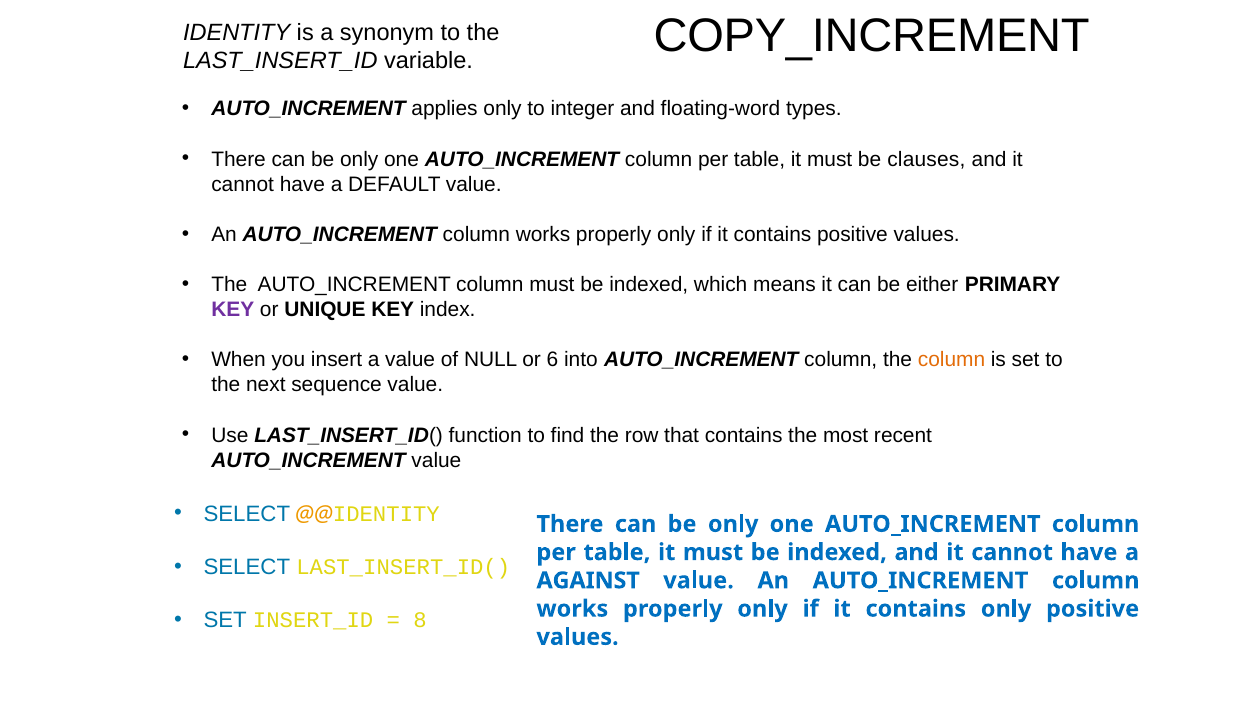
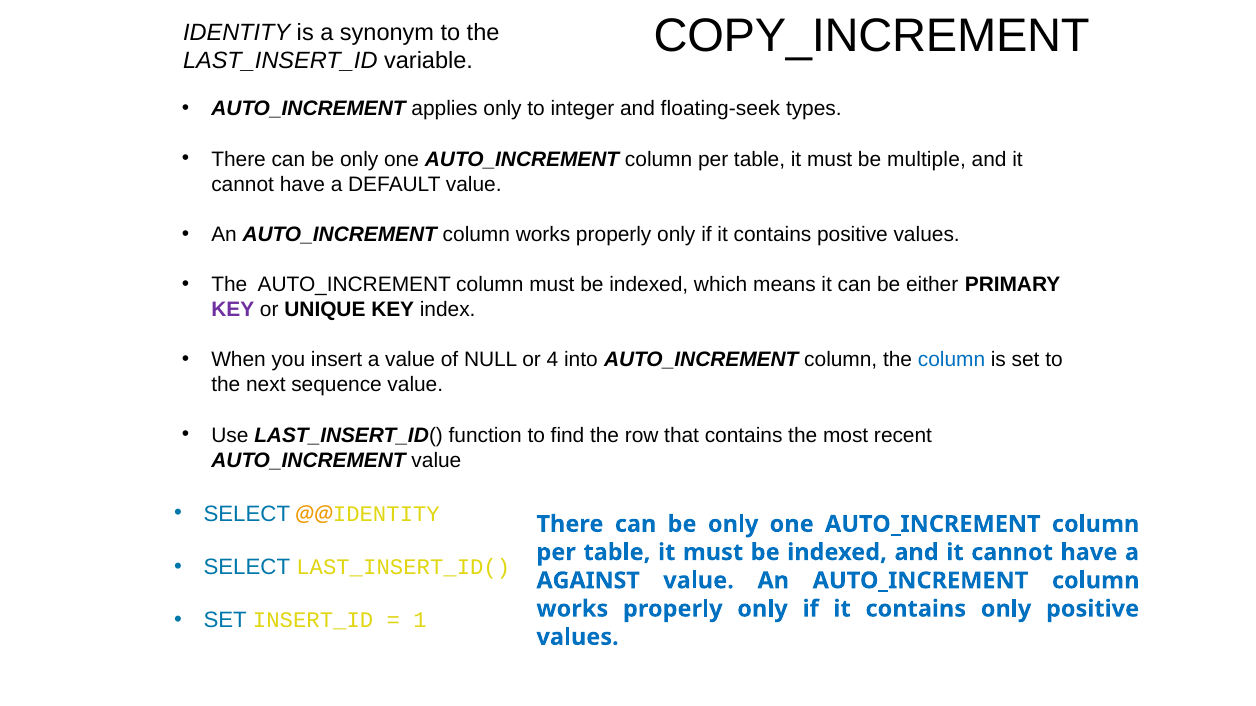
floating-word: floating-word -> floating-seek (720, 109)
clauses: clauses -> multiple (926, 159)
6: 6 -> 4 (552, 360)
column colour: orange -> blue (952, 360)
8: 8 -> 1 (420, 621)
